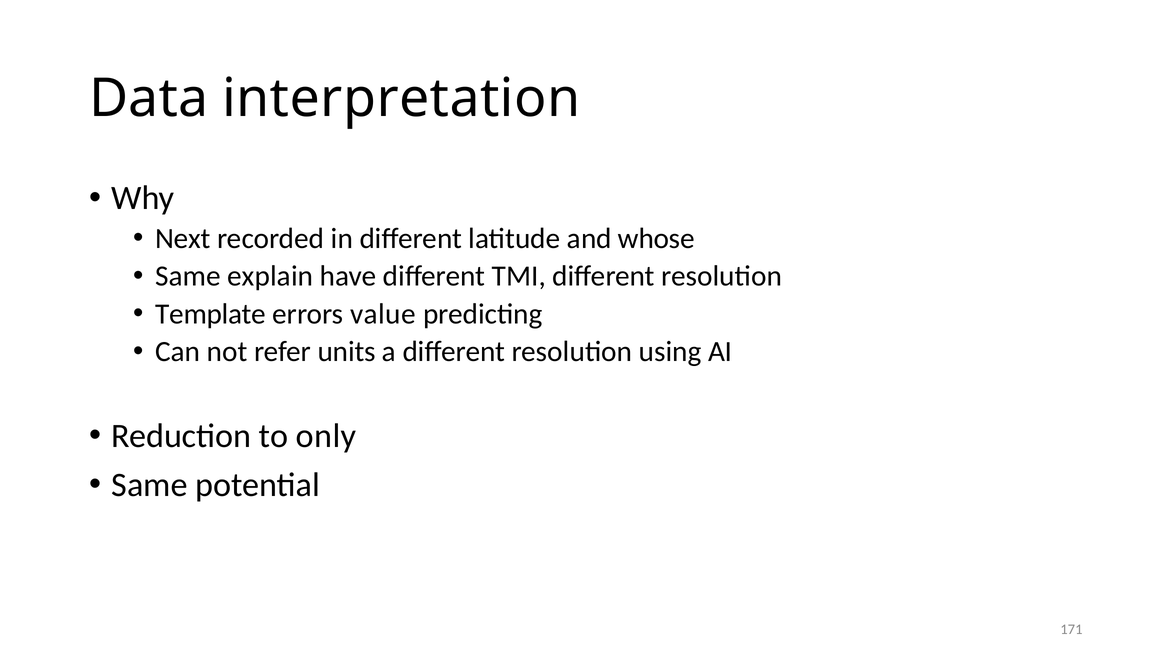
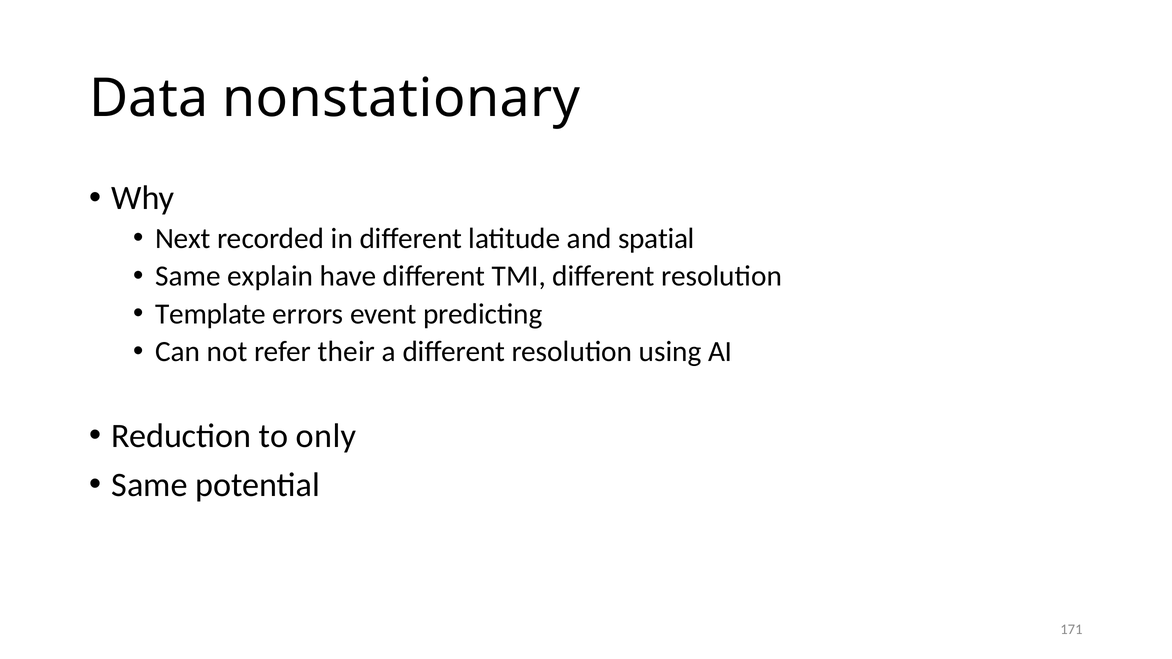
interpretation: interpretation -> nonstationary (401, 98)
whose: whose -> spatial (656, 239)
value: value -> event (383, 314)
units: units -> their (346, 352)
